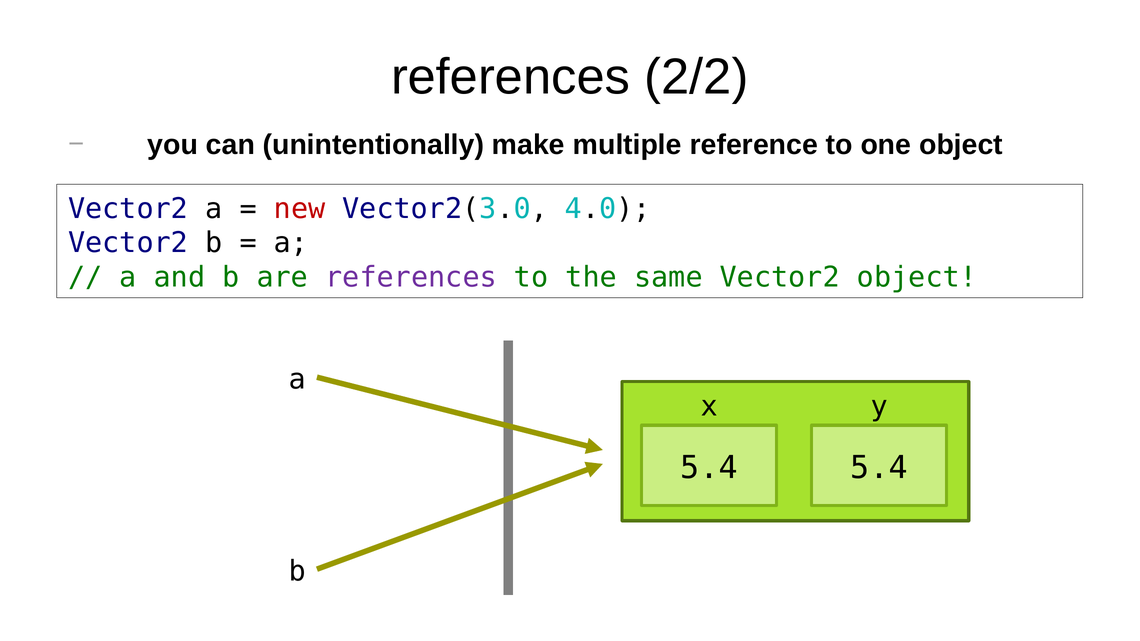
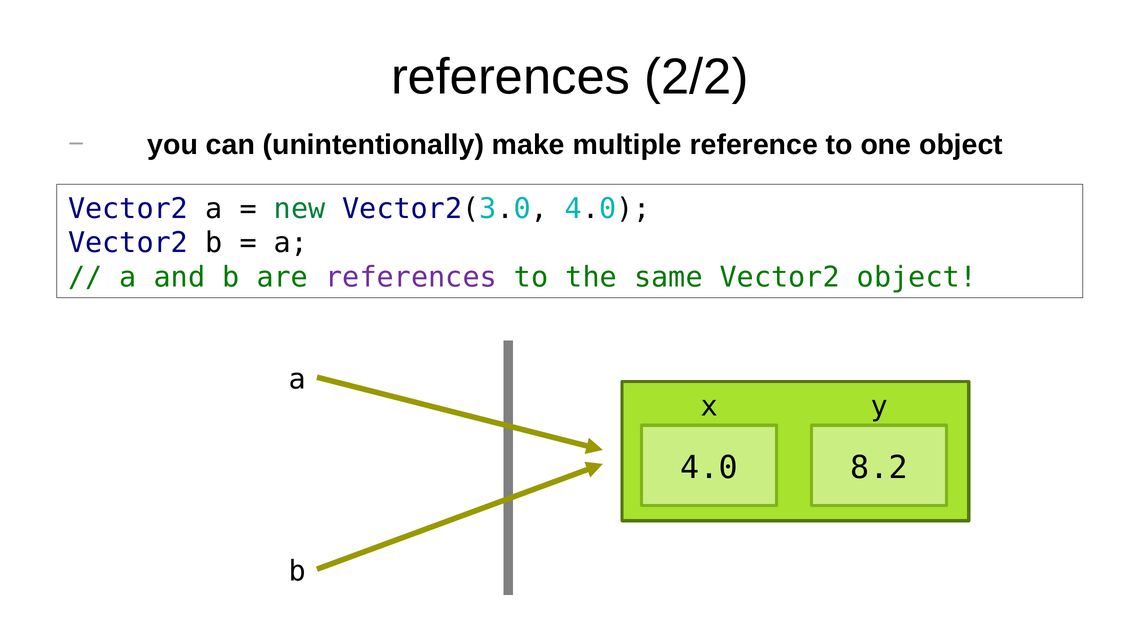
new colour: red -> green (300, 209)
5.4: 5.4 -> 4.0 (709, 468)
5.4: 5.4 -> 8.2 (879, 468)
